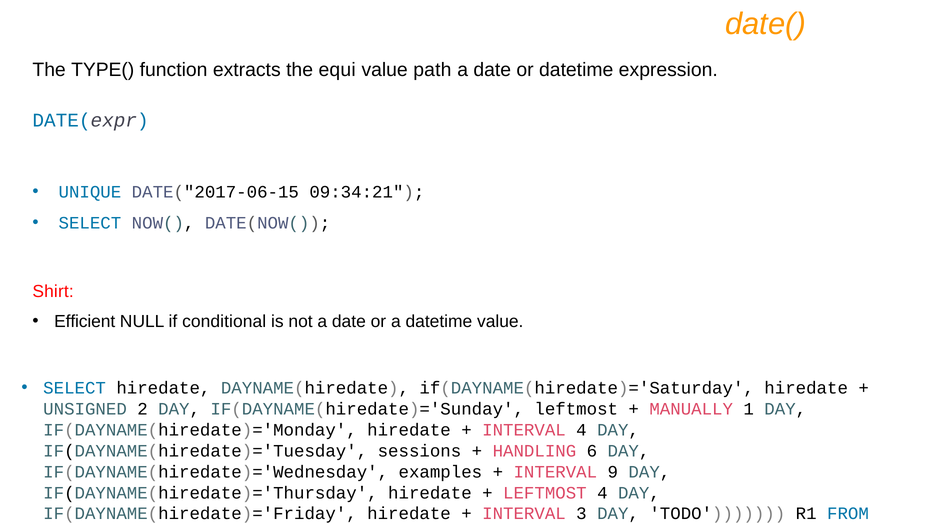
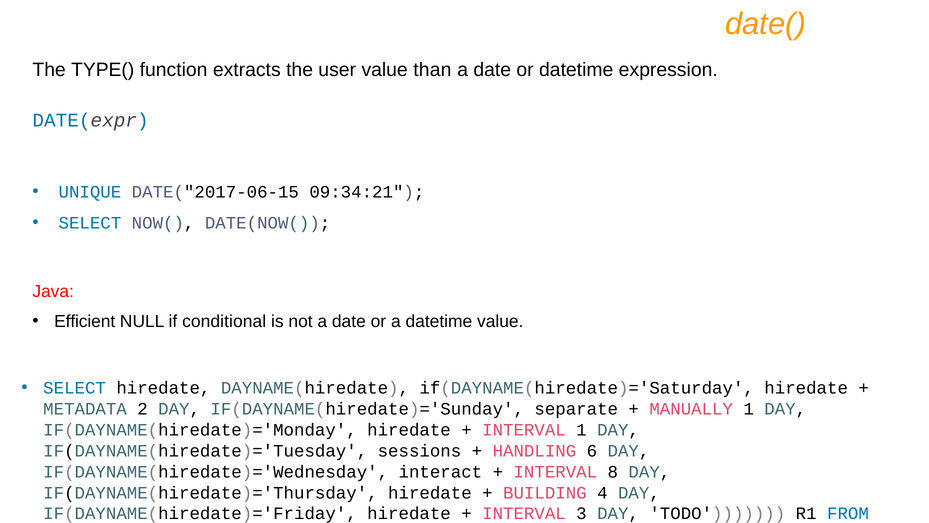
equi: equi -> user (337, 70)
path: path -> than (432, 70)
Shirt: Shirt -> Java (53, 291)
UNSIGNED: UNSIGNED -> METADATA (85, 409)
IF(DAYNAME(hiredate)='Sunday leftmost: leftmost -> separate (576, 409)
INTERVAL 4: 4 -> 1 (581, 430)
examples: examples -> interact (440, 471)
9: 9 -> 8 (613, 471)
LEFTMOST: LEFTMOST -> BUILDING (545, 492)
